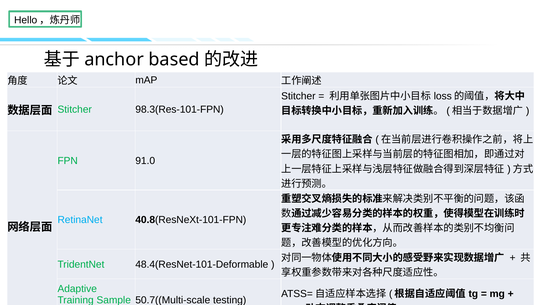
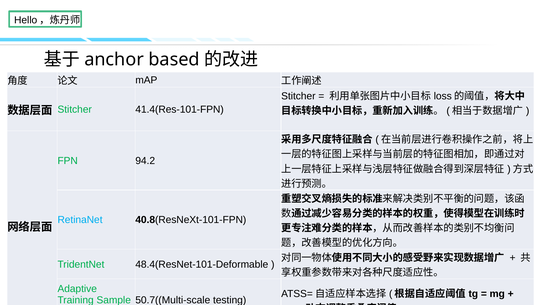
98.3(Res-101-FPN: 98.3(Res-101-FPN -> 41.4(Res-101-FPN (180, 109)
91.0: 91.0 -> 94.2 (145, 160)
